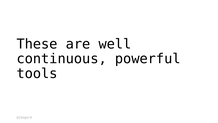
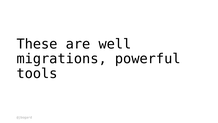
continuous: continuous -> migrations (62, 59)
